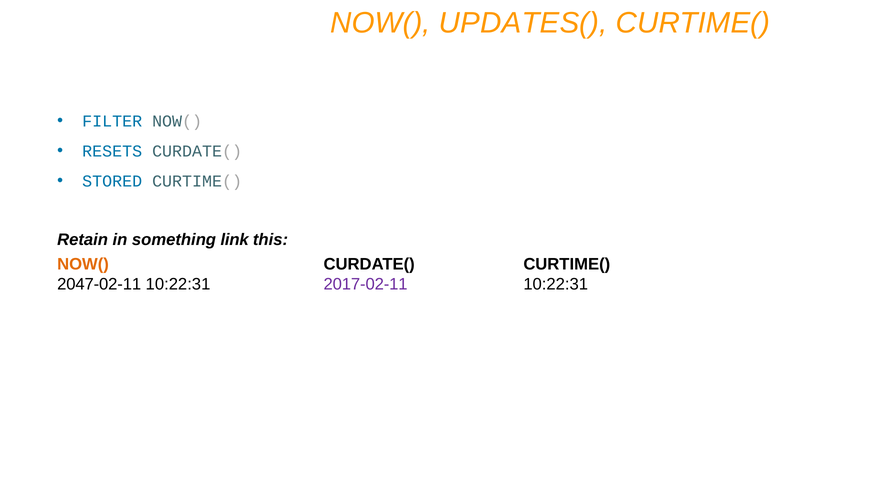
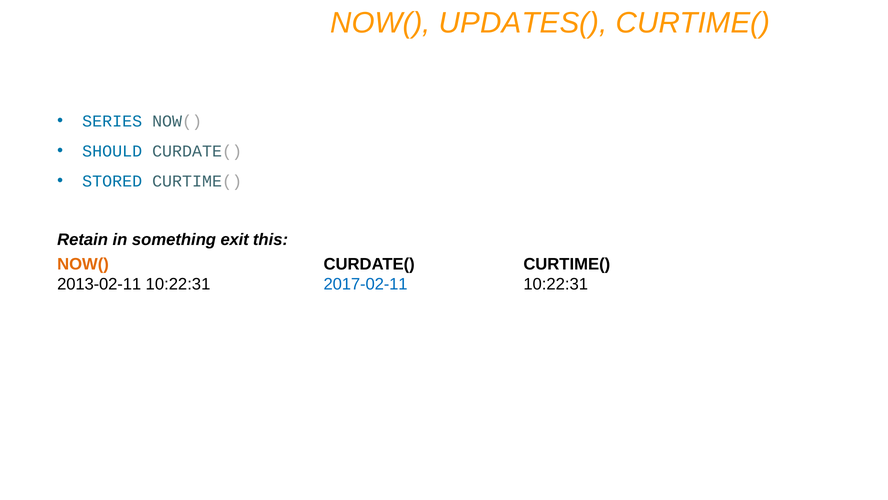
FILTER: FILTER -> SERIES (112, 121)
RESETS: RESETS -> SHOULD (112, 151)
link: link -> exit (235, 240)
2047-02-11: 2047-02-11 -> 2013-02-11 (99, 284)
2017-02-11 colour: purple -> blue (366, 284)
